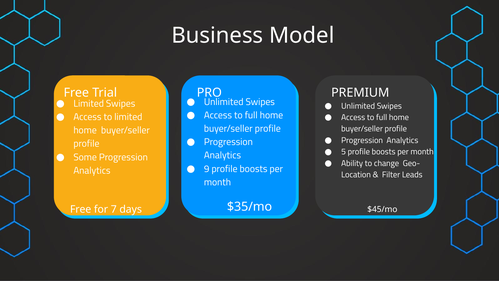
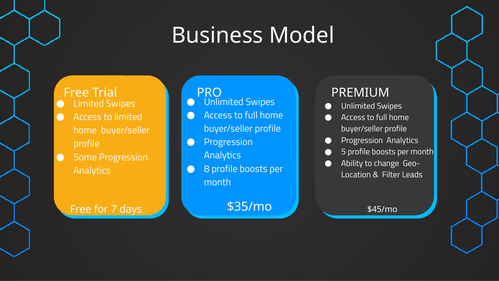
9: 9 -> 8 (207, 169)
